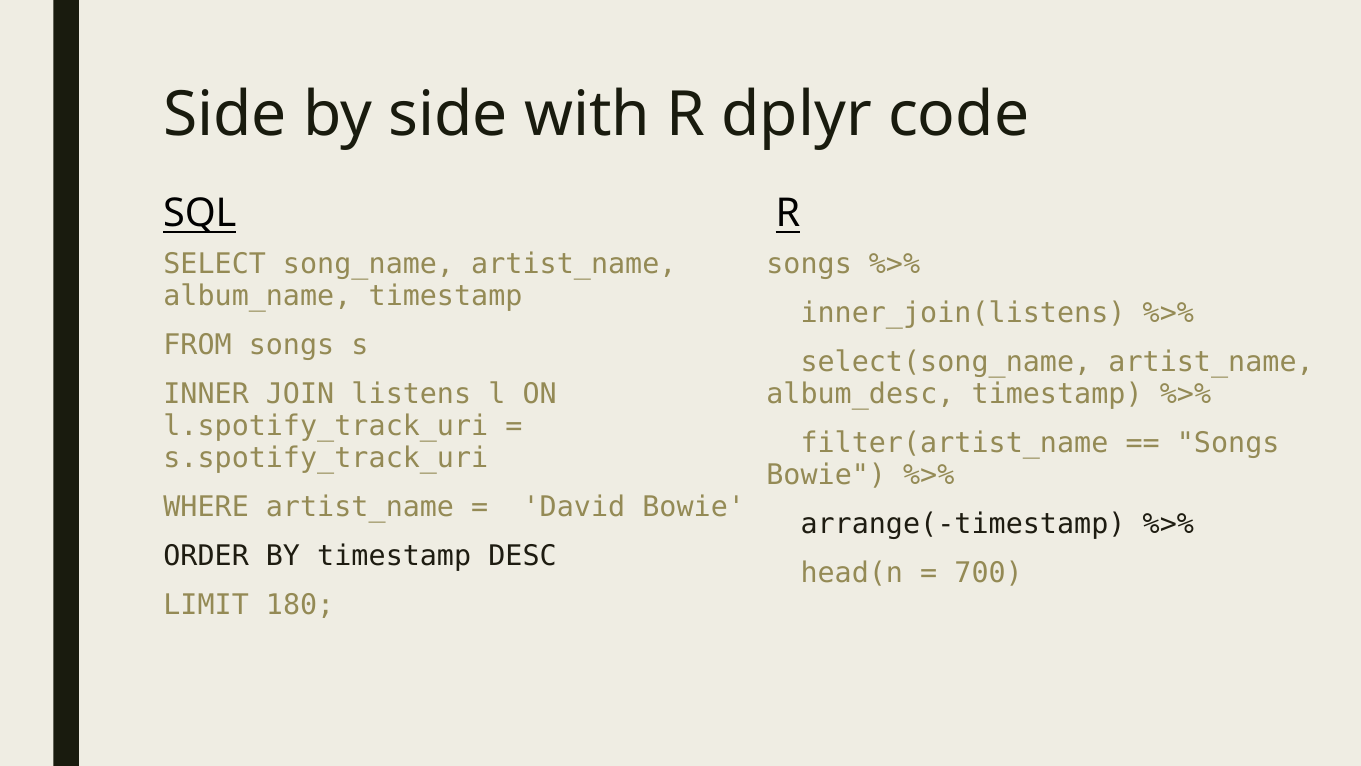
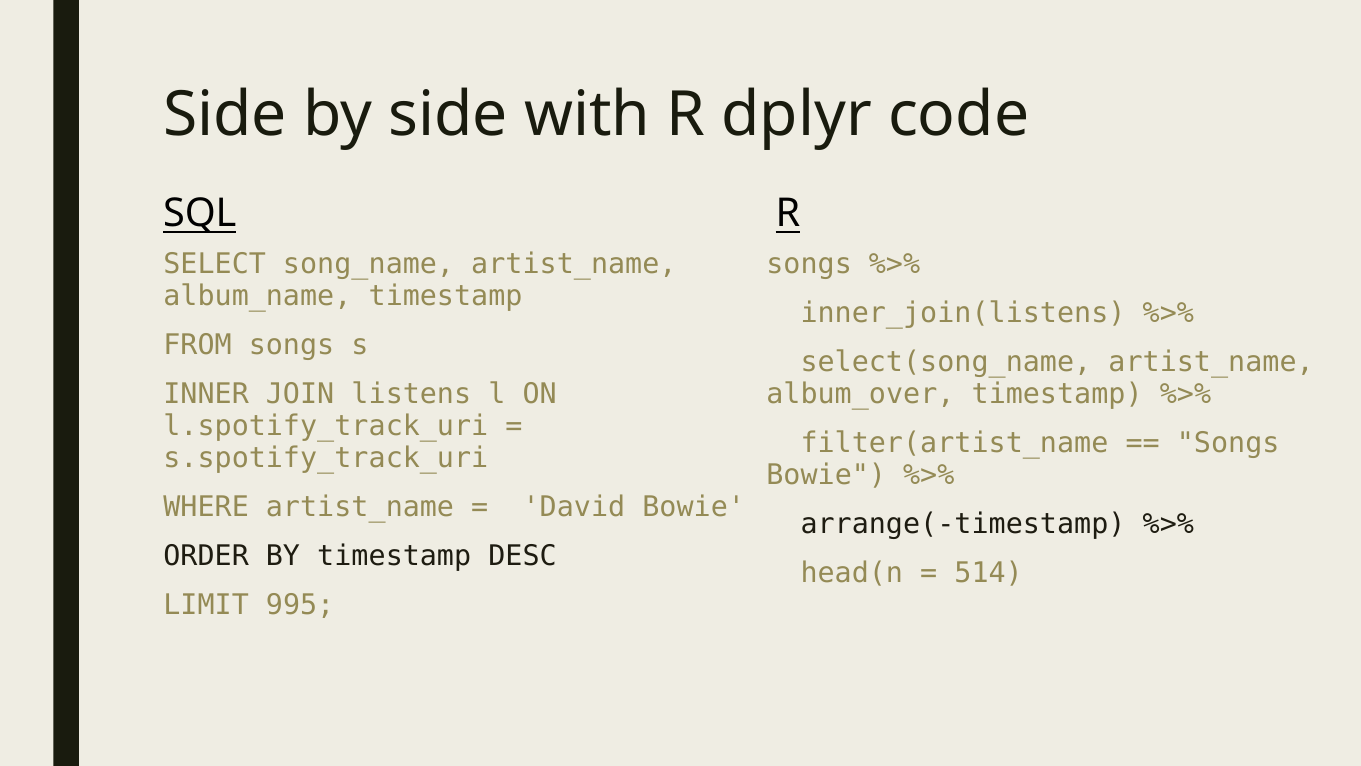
album_desc: album_desc -> album_over (860, 394)
700: 700 -> 514 (989, 573)
180: 180 -> 995 (300, 605)
